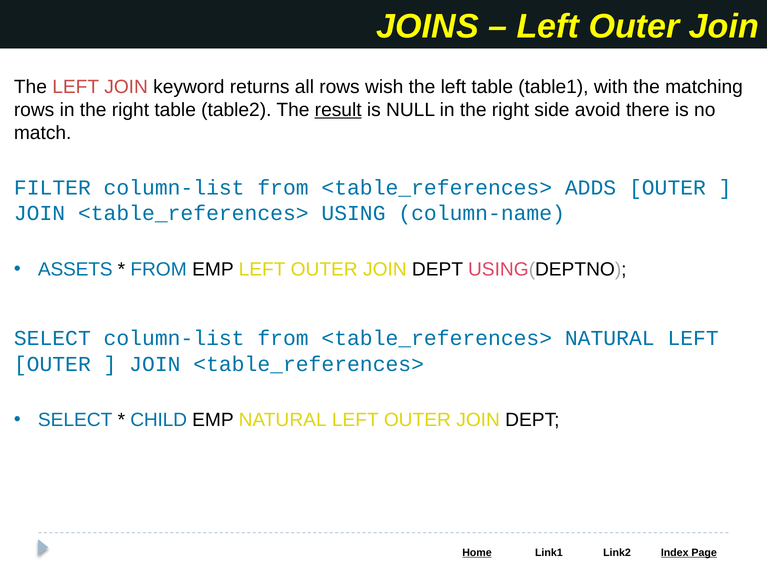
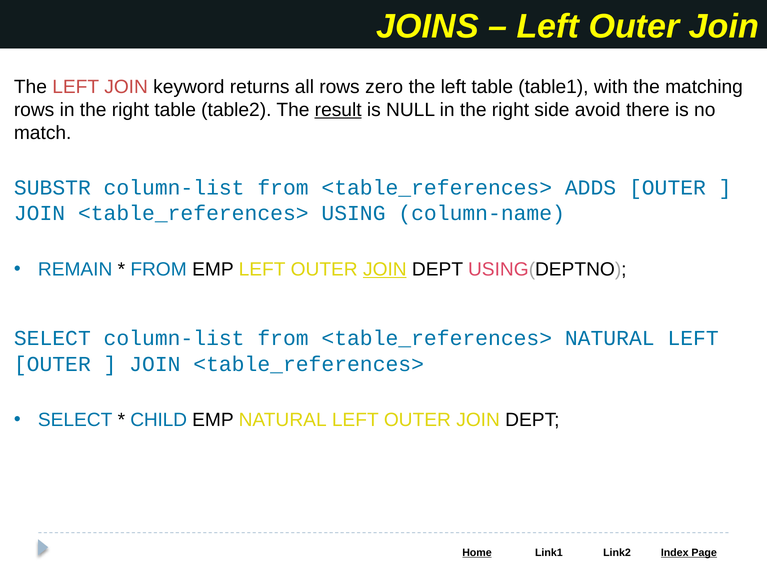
wish: wish -> zero (384, 87)
FILTER: FILTER -> SUBSTR (52, 188)
ASSETS: ASSETS -> REMAIN (75, 269)
JOIN underline: none -> present (385, 269)
